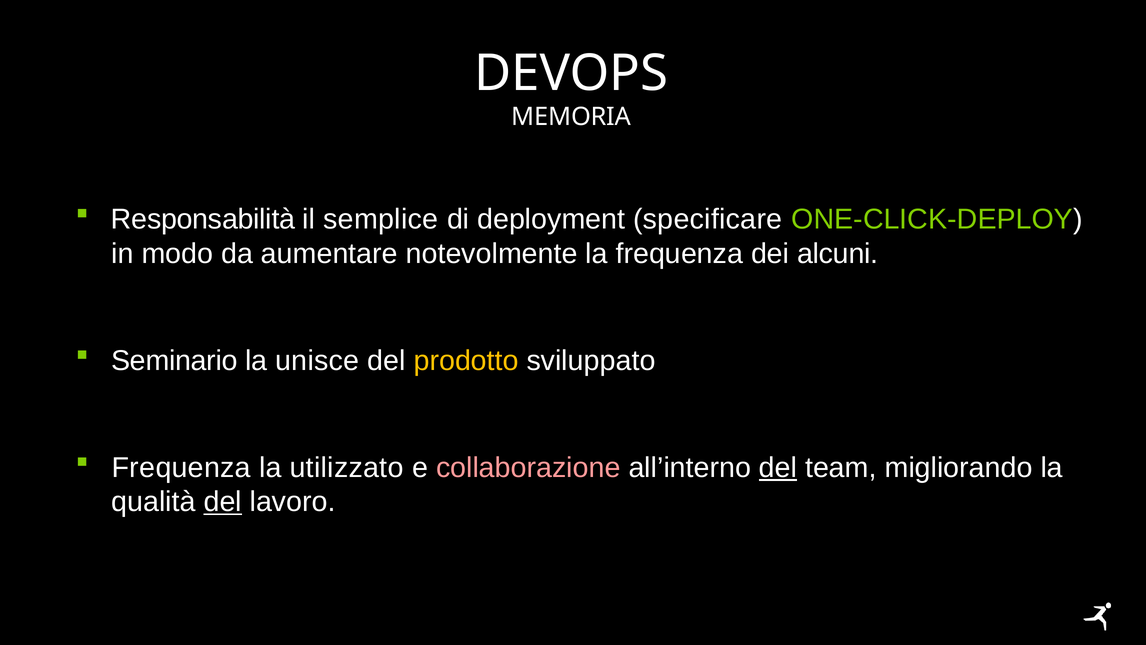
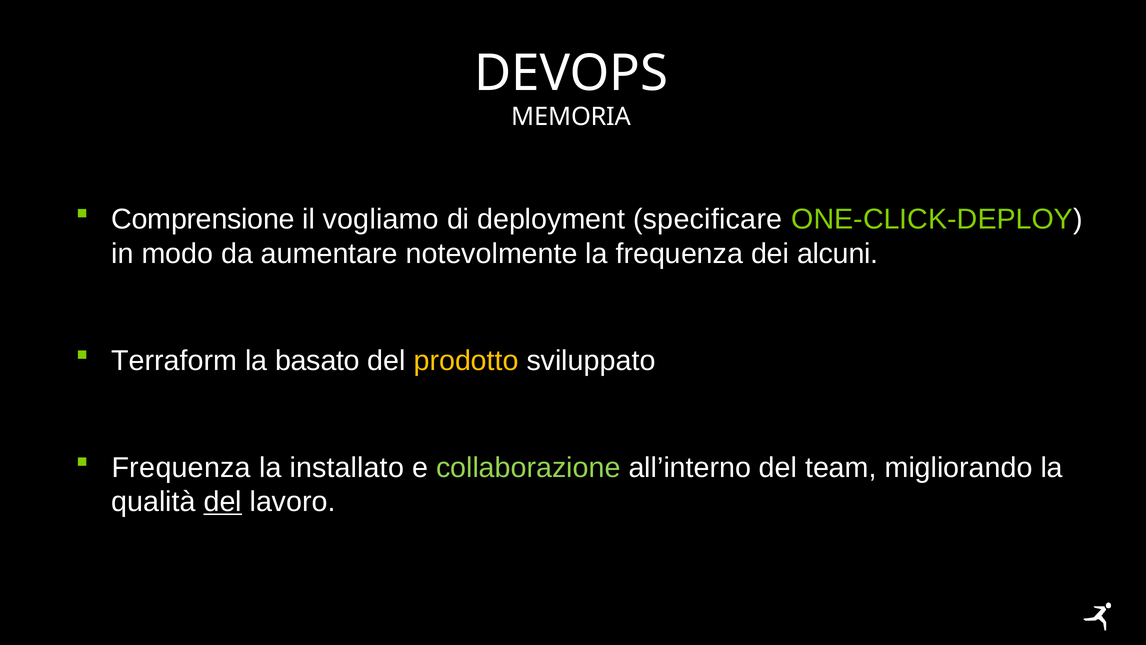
Responsabilità: Responsabilità -> Comprensione (203, 219)
semplice: semplice -> vogliamo (381, 219)
Seminario: Seminario -> Terraform (174, 360)
unisce: unisce -> basato (317, 360)
utilizzato: utilizzato -> installato (347, 467)
collaborazione colour: pink -> light green (528, 467)
del underline: present -> none (778, 467)
